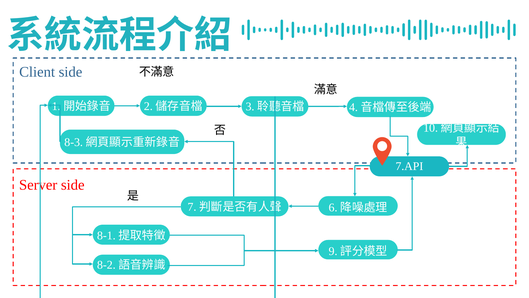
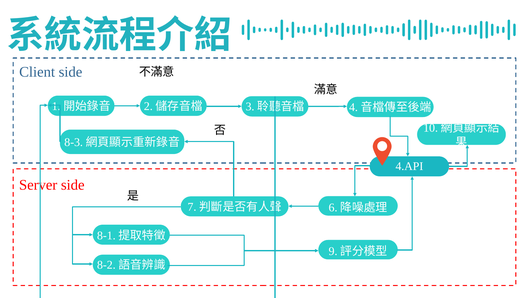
7.API: 7.API -> 4.API (409, 166)
